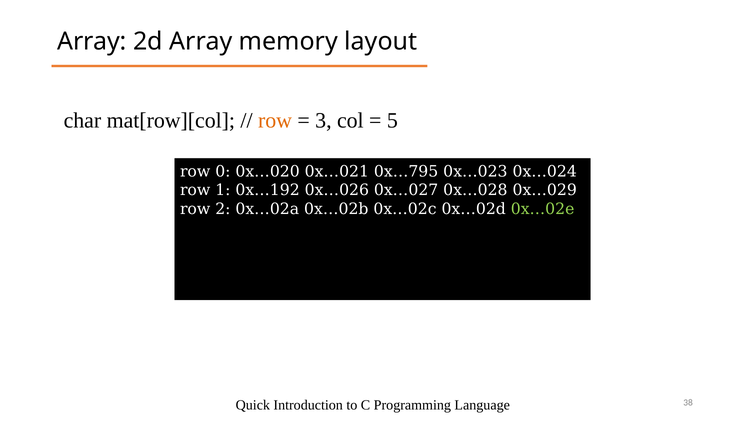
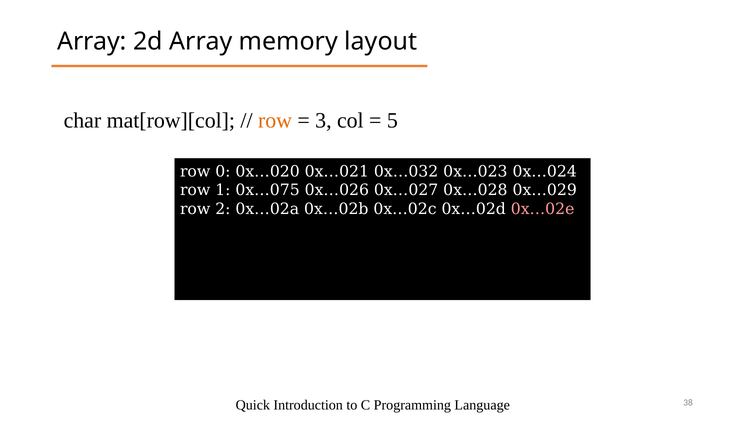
0x…795: 0x…795 -> 0x…032 (406, 171)
0x…192: 0x…192 -> 0x…075 (268, 190)
0x…02e colour: light green -> pink (543, 209)
